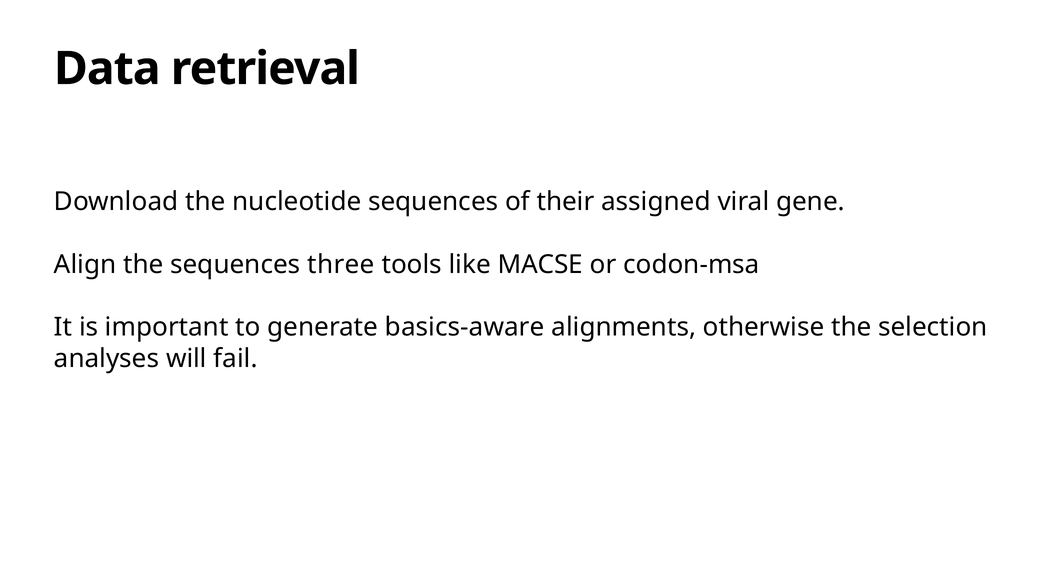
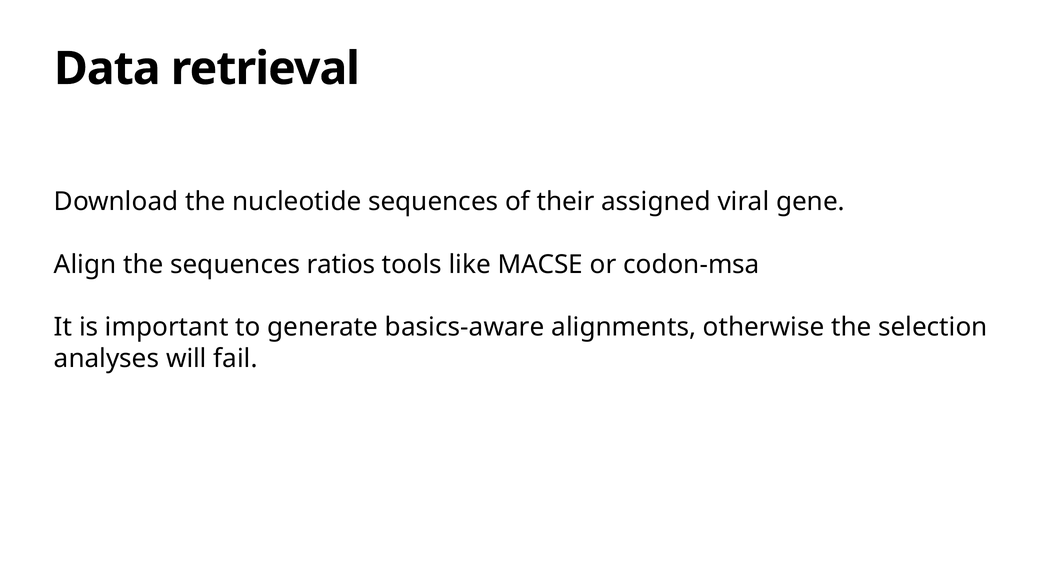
three: three -> ratios (341, 265)
